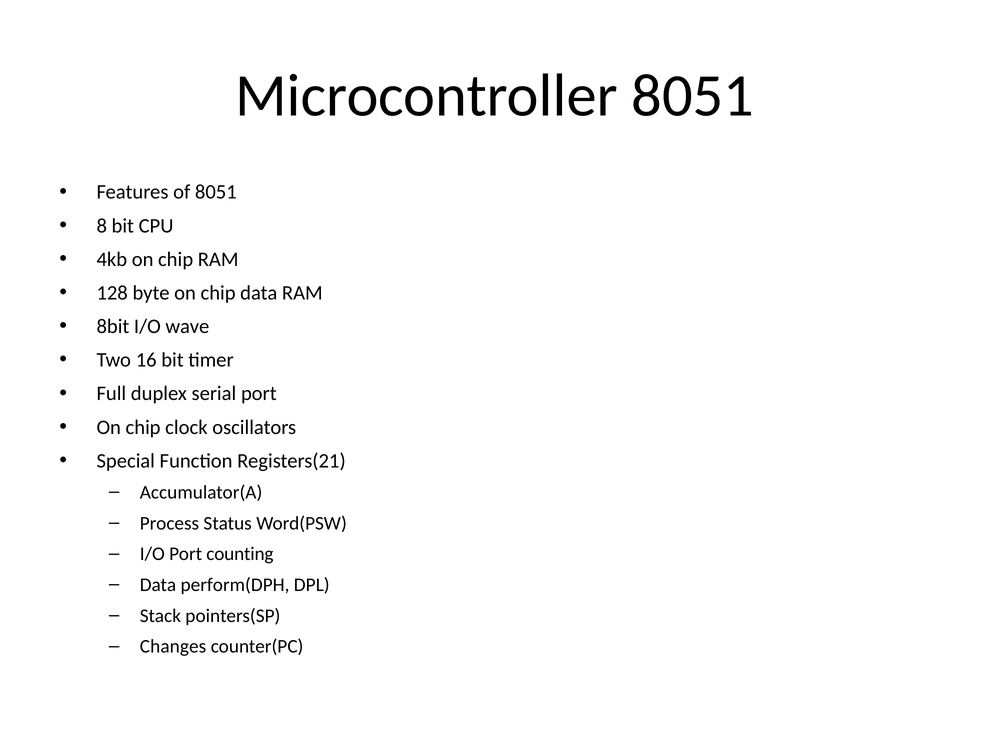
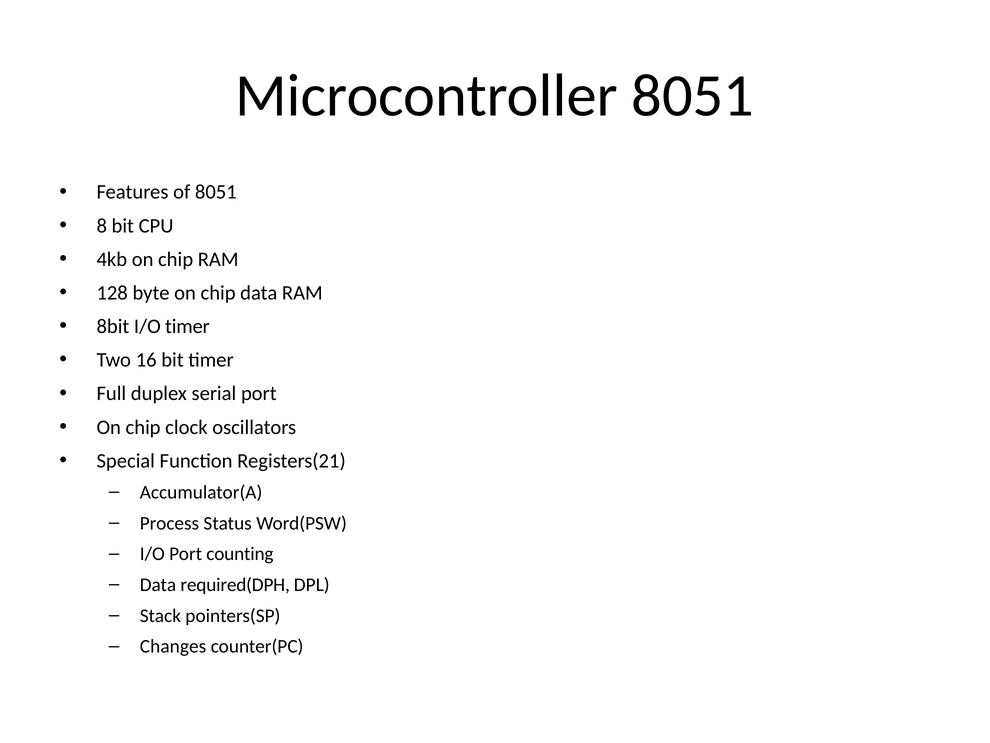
I/O wave: wave -> timer (187, 326)
perform(DPH: perform(DPH -> required(DPH (235, 585)
